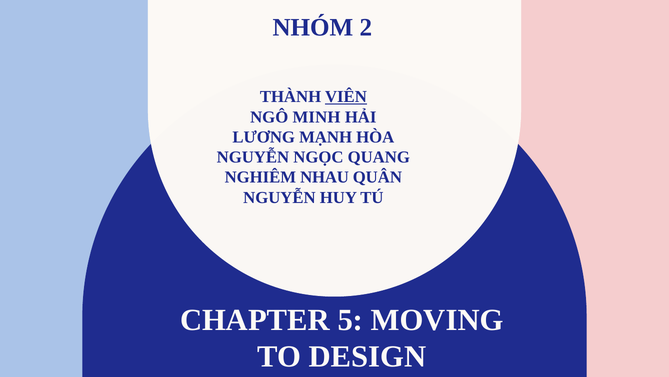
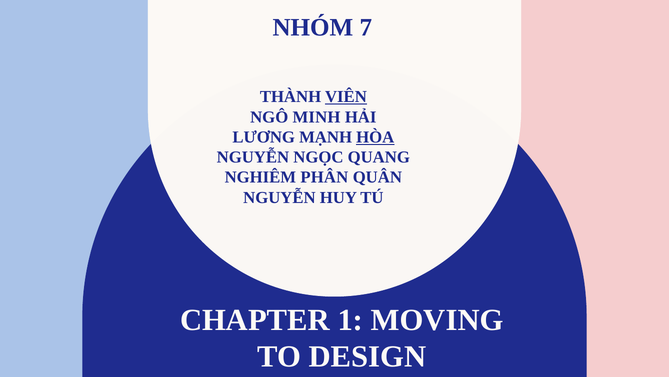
2: 2 -> 7 (366, 28)
HÒA underline: none -> present (375, 137)
NHAU: NHAU -> PHÂN (324, 177)
5: 5 -> 1 (350, 319)
